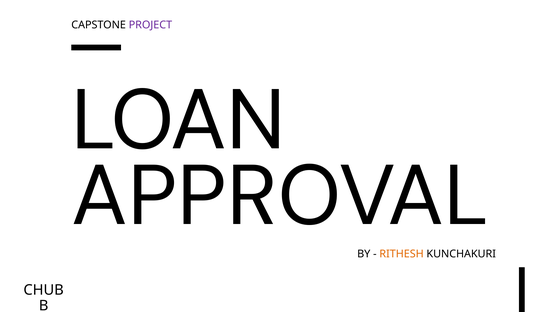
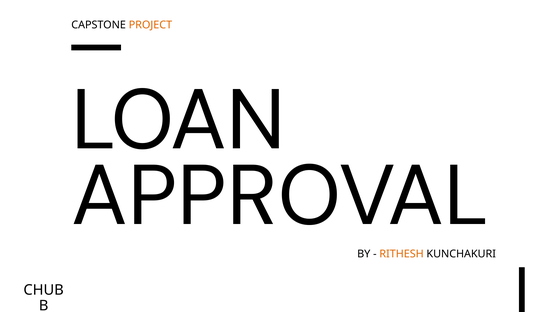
PROJECT colour: purple -> orange (150, 25)
